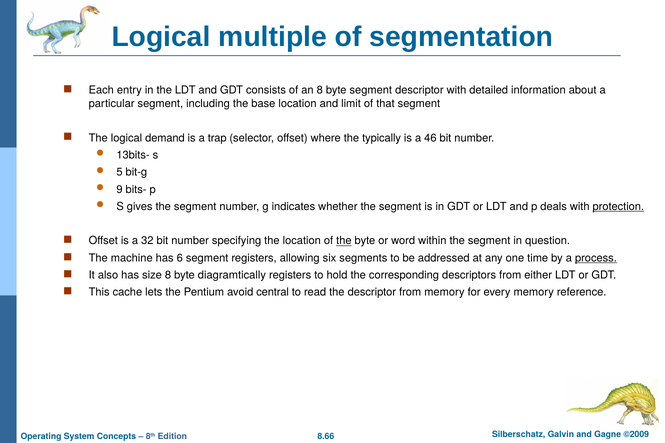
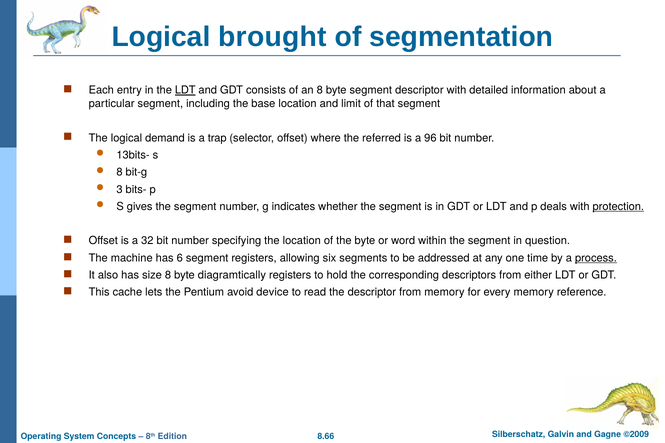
multiple: multiple -> brought (273, 37)
LDT underline: none -> present (185, 90)
typically: typically -> referred (382, 138)
46: 46 -> 96 (430, 138)
5: 5 -> 8 (119, 172)
9: 9 -> 3 (119, 189)
the underline: present -> none (344, 241)
central: central -> device (273, 293)
